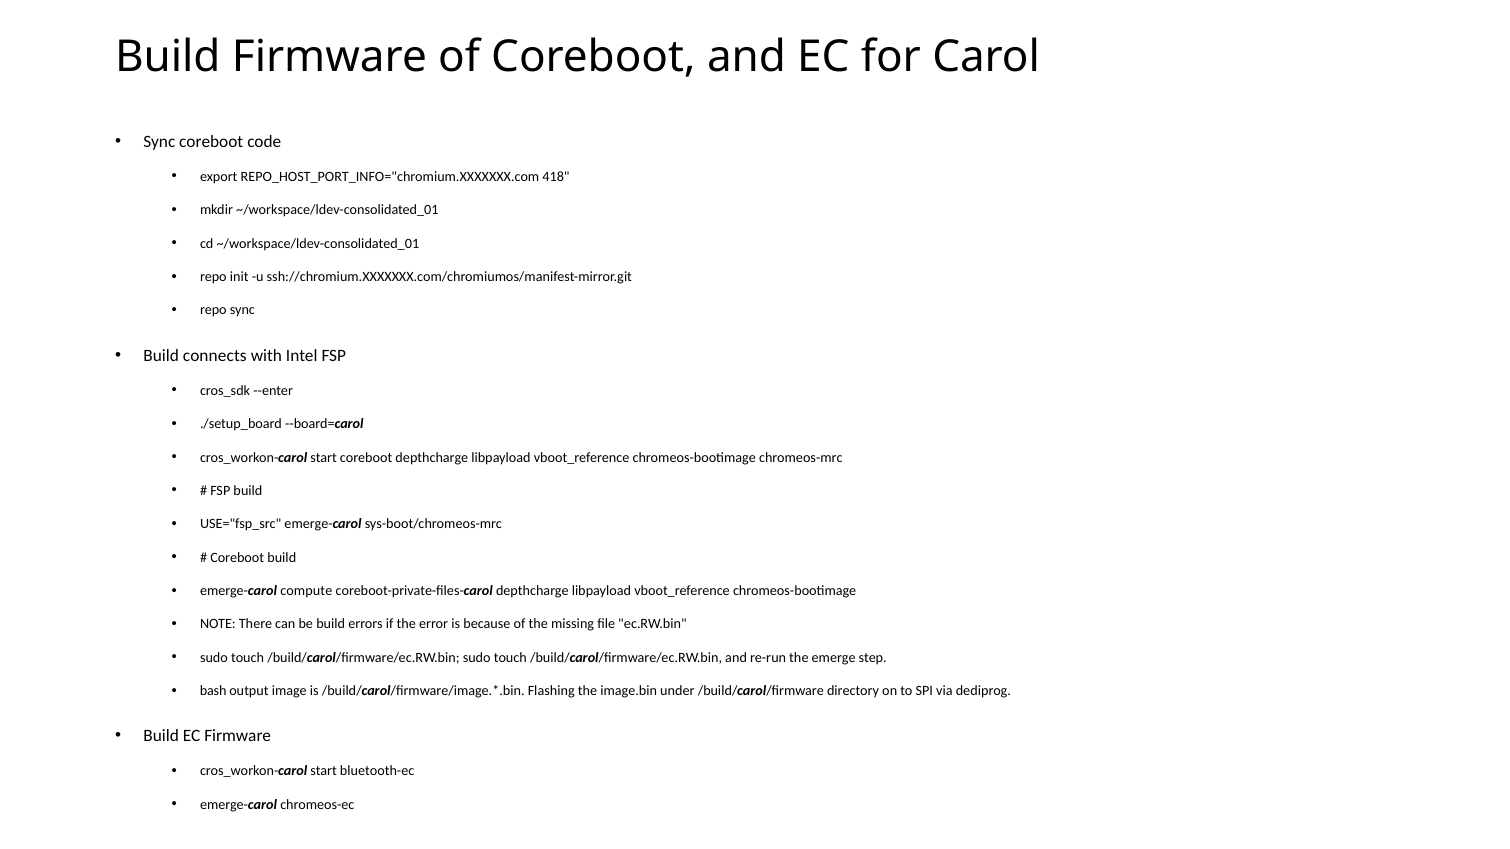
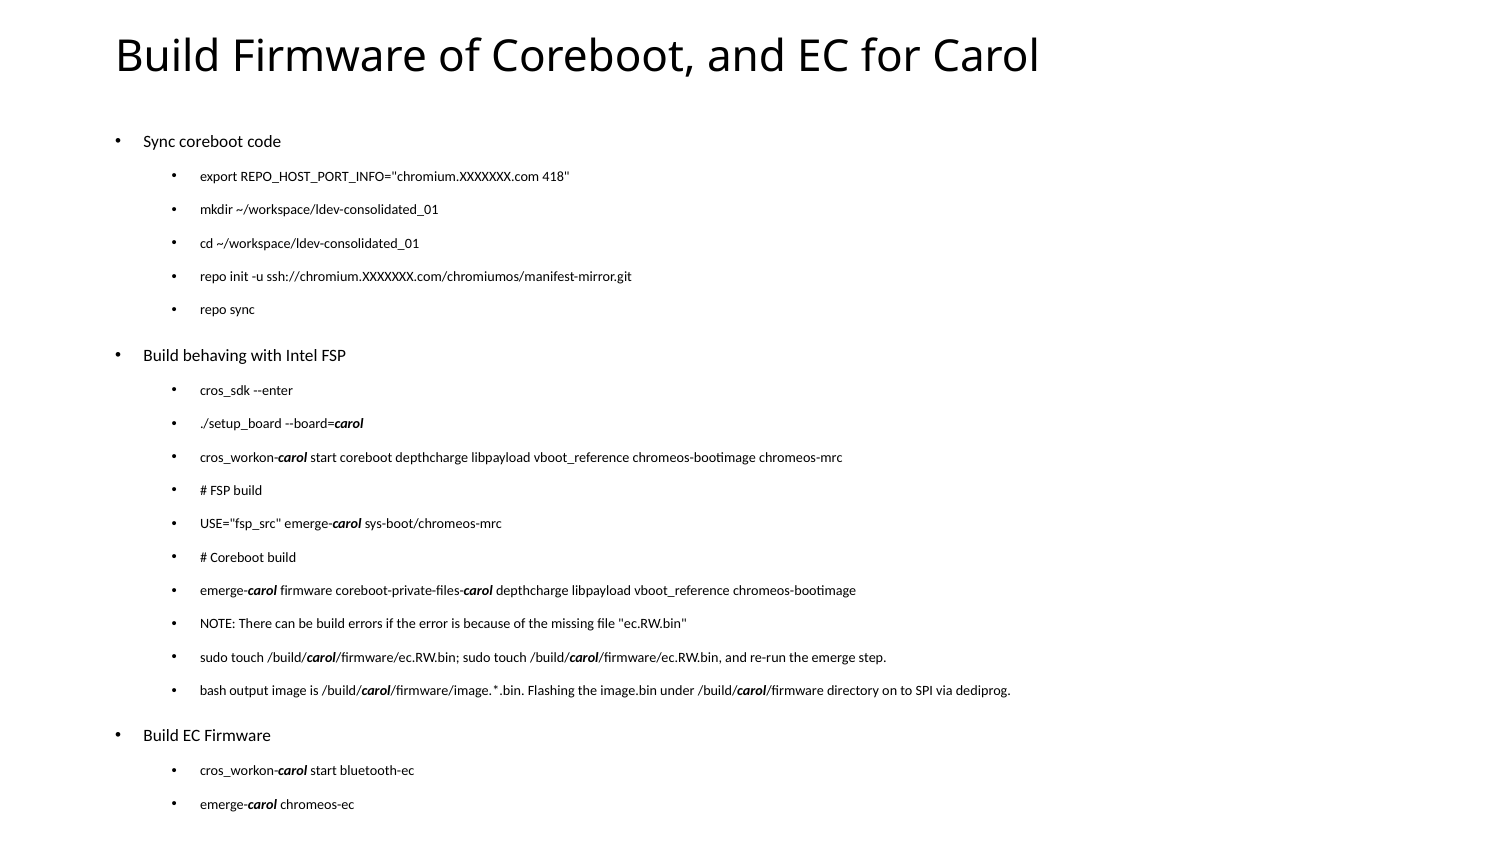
connects: connects -> behaving (215, 356)
emerge-carol compute: compute -> firmware (306, 591)
